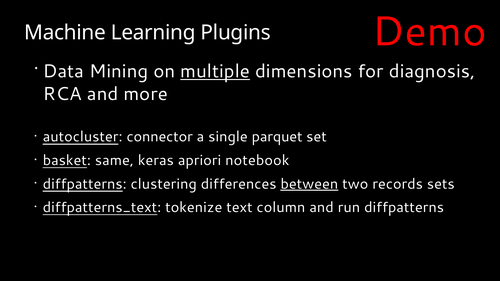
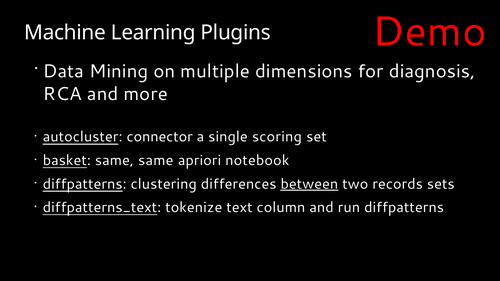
multiple underline: present -> none (215, 71)
parquet: parquet -> scoring (277, 137)
same keras: keras -> same (156, 161)
